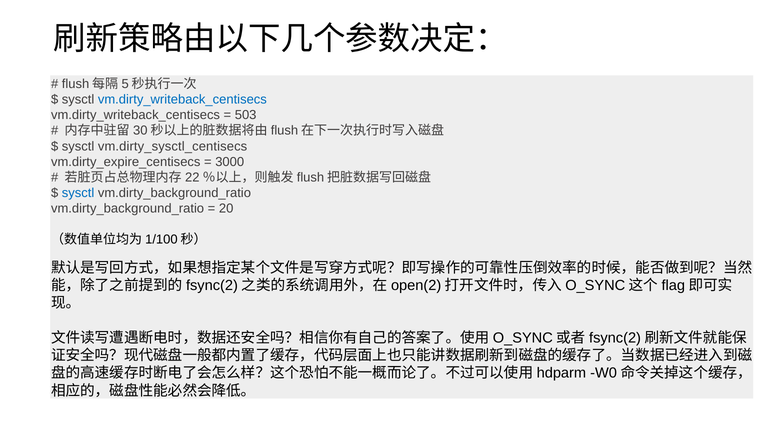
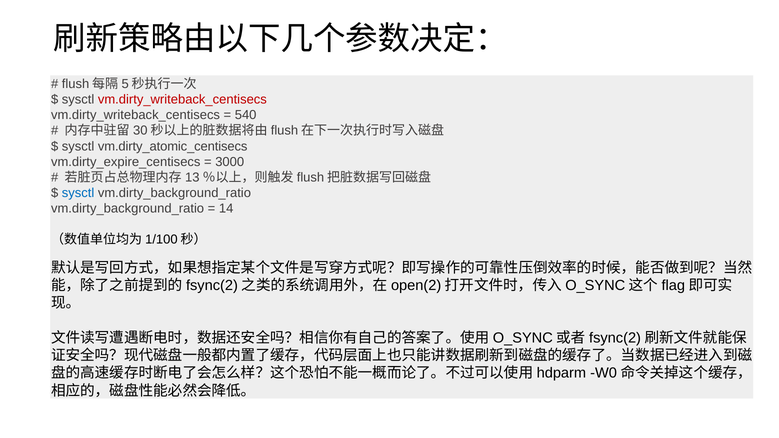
vm.dirty_writeback_centisecs colour: blue -> red (182, 100)
503: 503 -> 540 (246, 115)
vm.dirty_sysctl_centisecs: vm.dirty_sysctl_centisecs -> vm.dirty_atomic_centisecs (173, 146)
22: 22 -> 13 (192, 178)
20: 20 -> 14 (226, 209)
